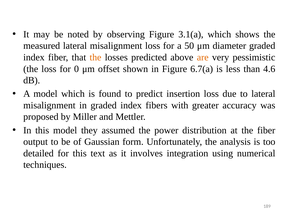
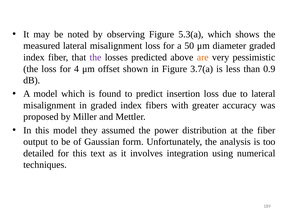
3.1(a: 3.1(a -> 5.3(a (191, 34)
the colour: orange -> purple (95, 57)
0: 0 -> 4 (76, 69)
6.7(a: 6.7(a -> 3.7(a (202, 69)
4.6: 4.6 -> 0.9 (269, 69)
